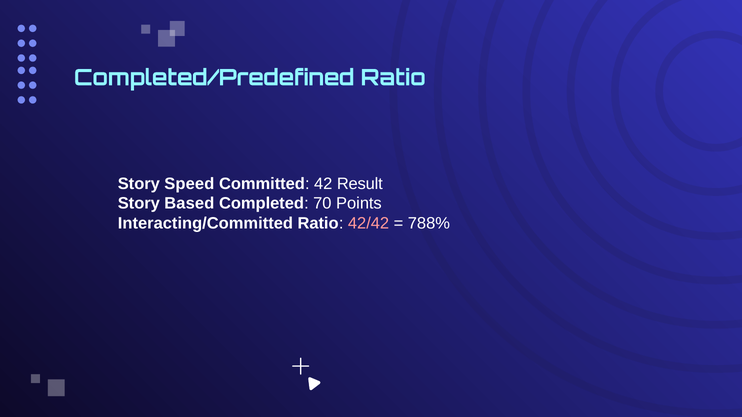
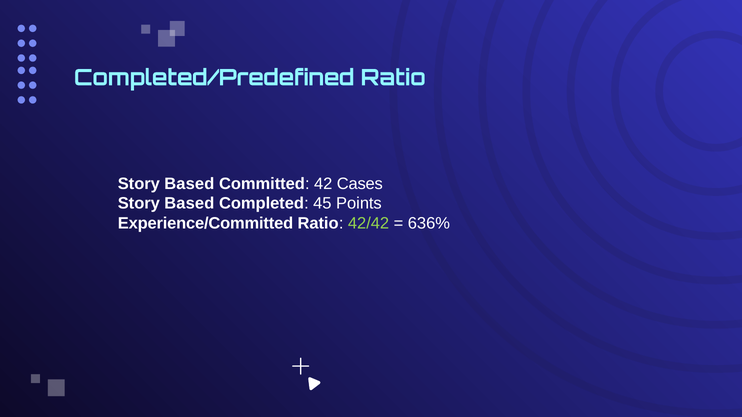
Speed: Speed -> Based (189, 184)
Result: Result -> Cases (360, 184)
70: 70 -> 45 (322, 204)
Interacting/Committed: Interacting/Committed -> Experience/Committed (206, 223)
42/42 colour: pink -> light green (369, 223)
788%: 788% -> 636% (429, 223)
